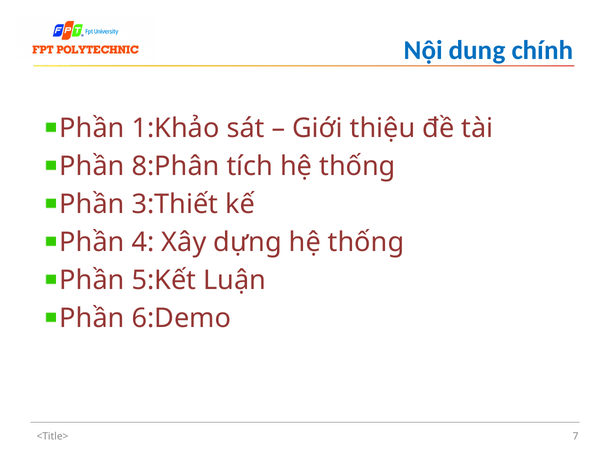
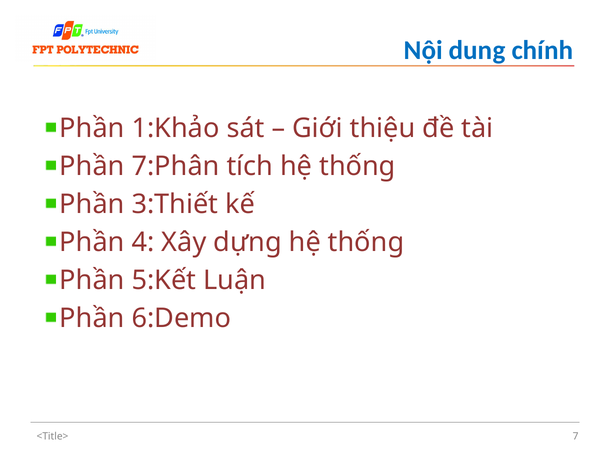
8:Phân: 8:Phân -> 7:Phân (176, 166)
